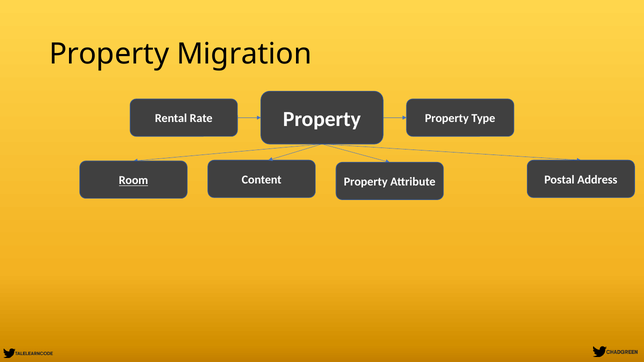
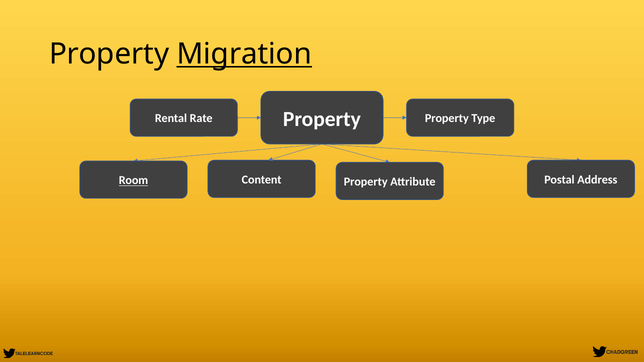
Migration underline: none -> present (244, 54)
